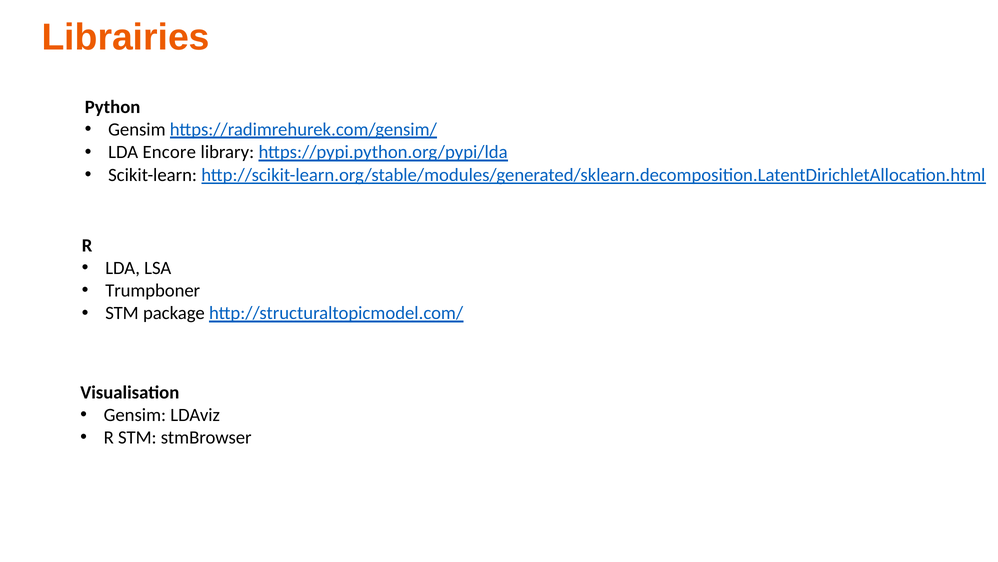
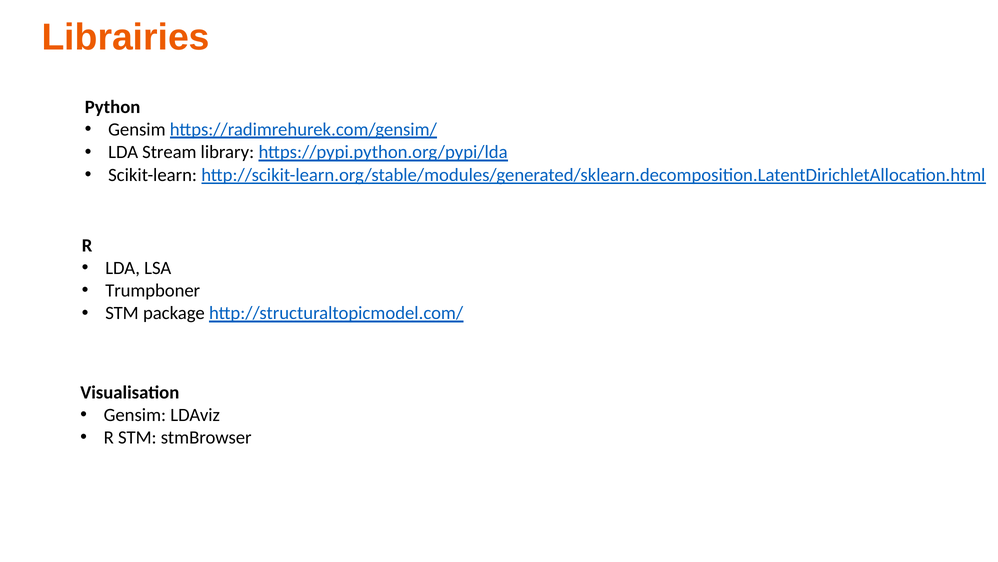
Encore: Encore -> Stream (169, 152)
